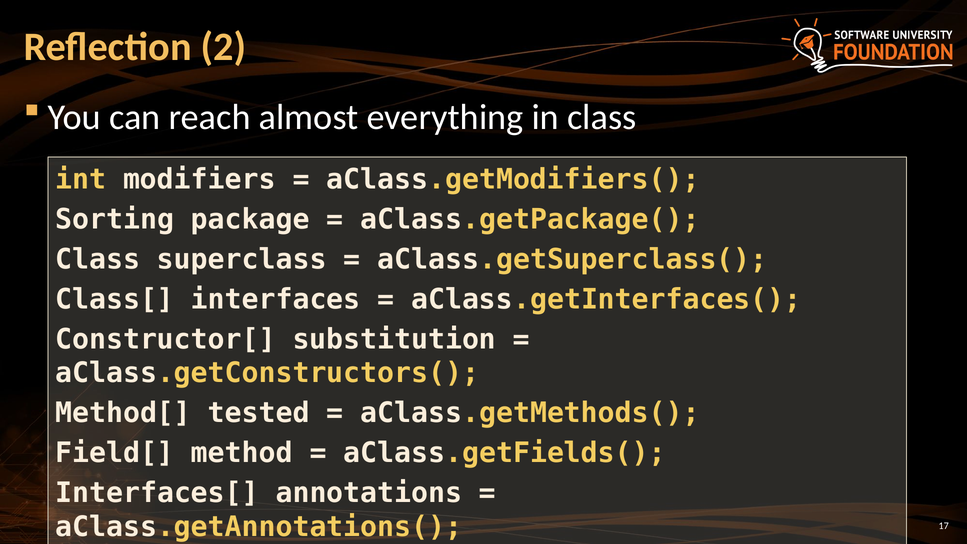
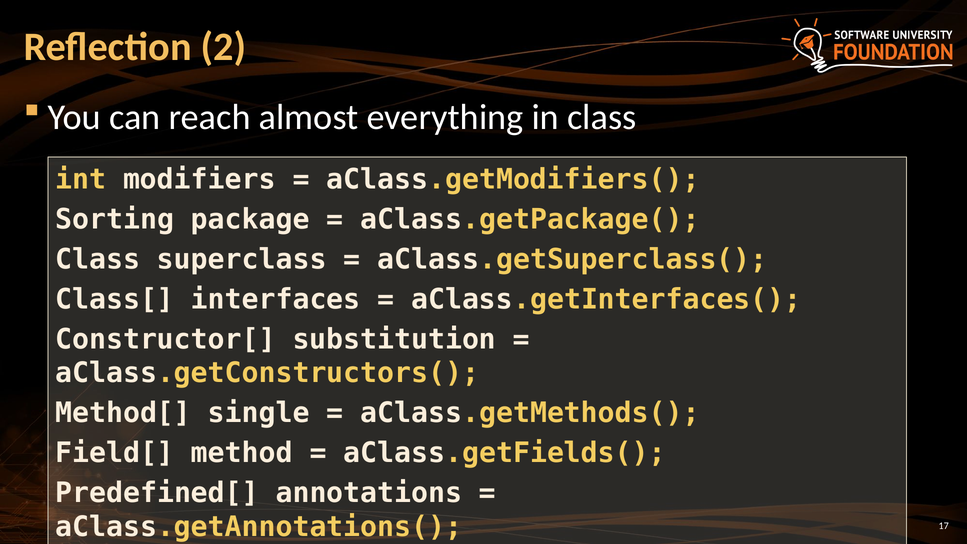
tested: tested -> single (259, 413)
Interfaces[: Interfaces[ -> Predefined[ (157, 493)
